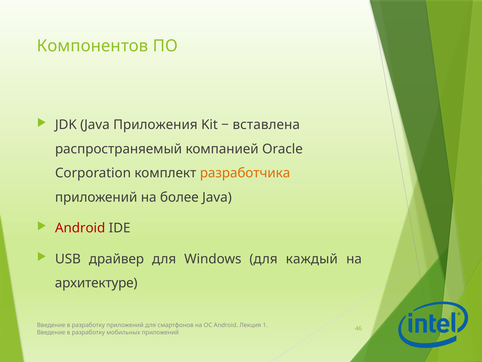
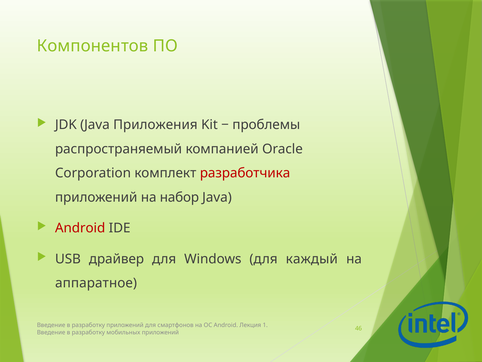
вставлена: вставлена -> проблемы (266, 125)
разработчика colour: orange -> red (245, 173)
более: более -> набор (179, 197)
архитектуре: архитектуре -> аппаратное (96, 283)
